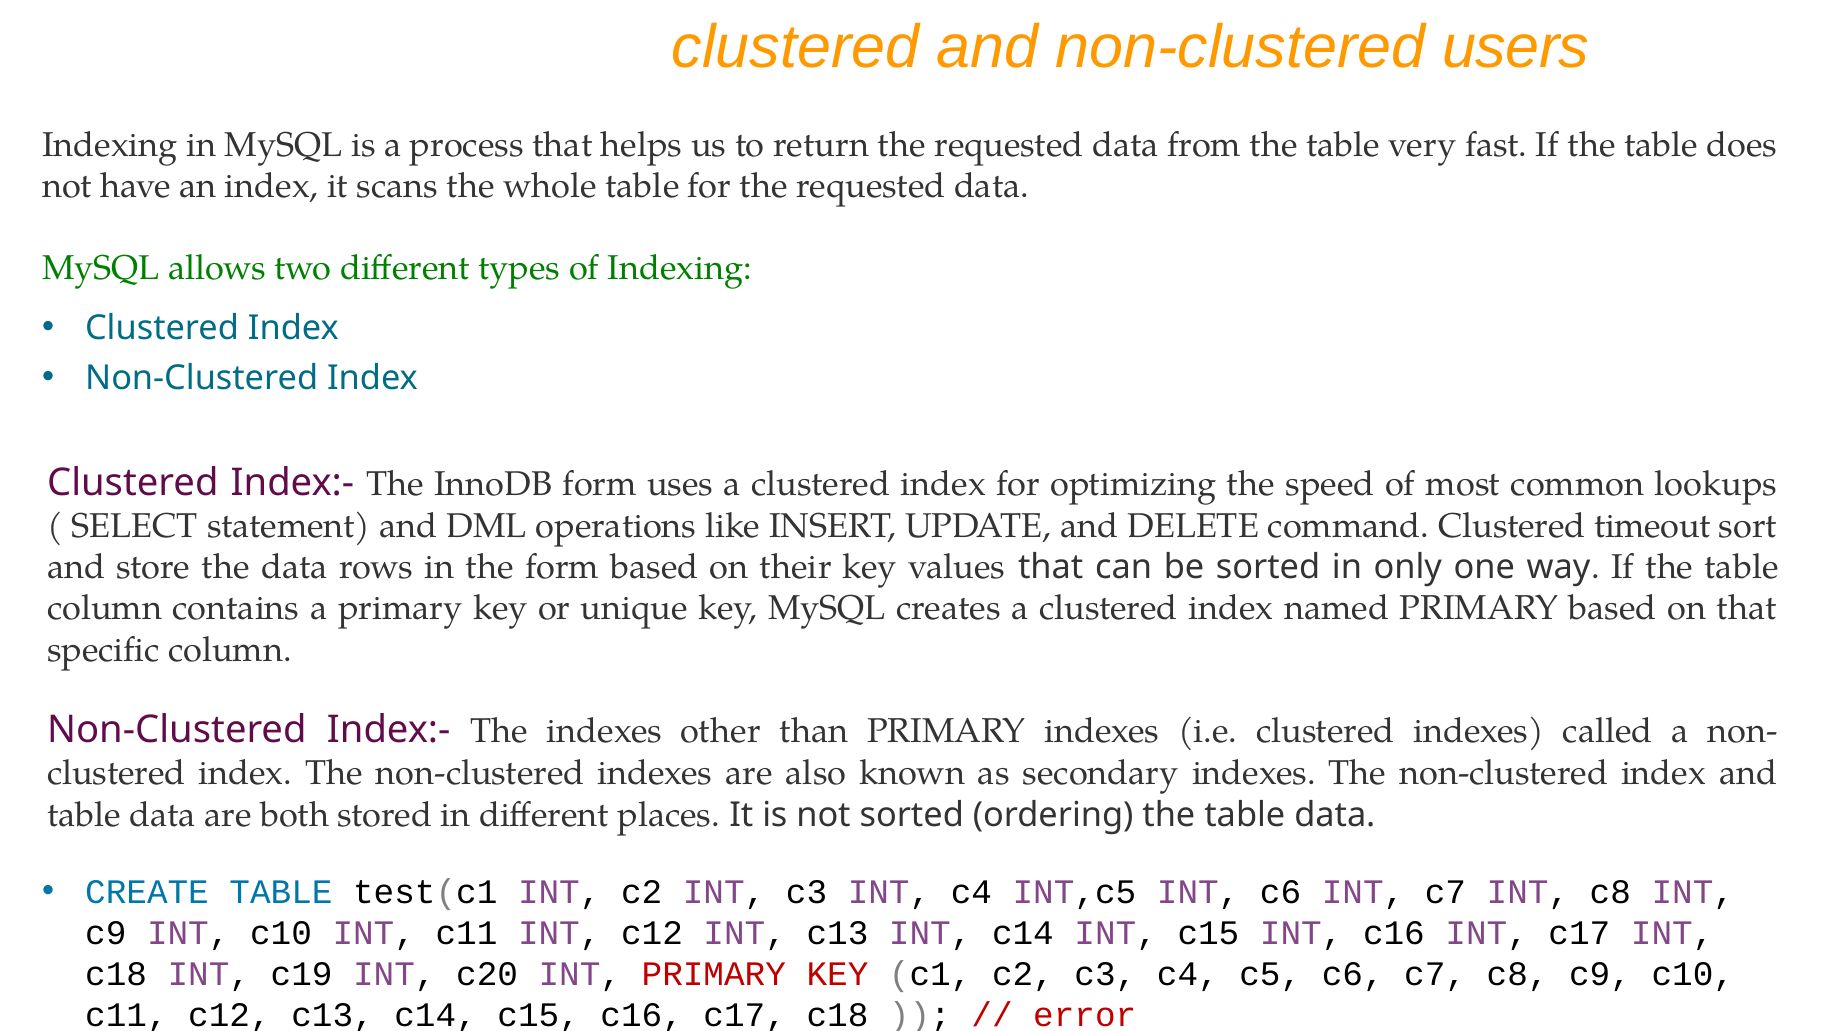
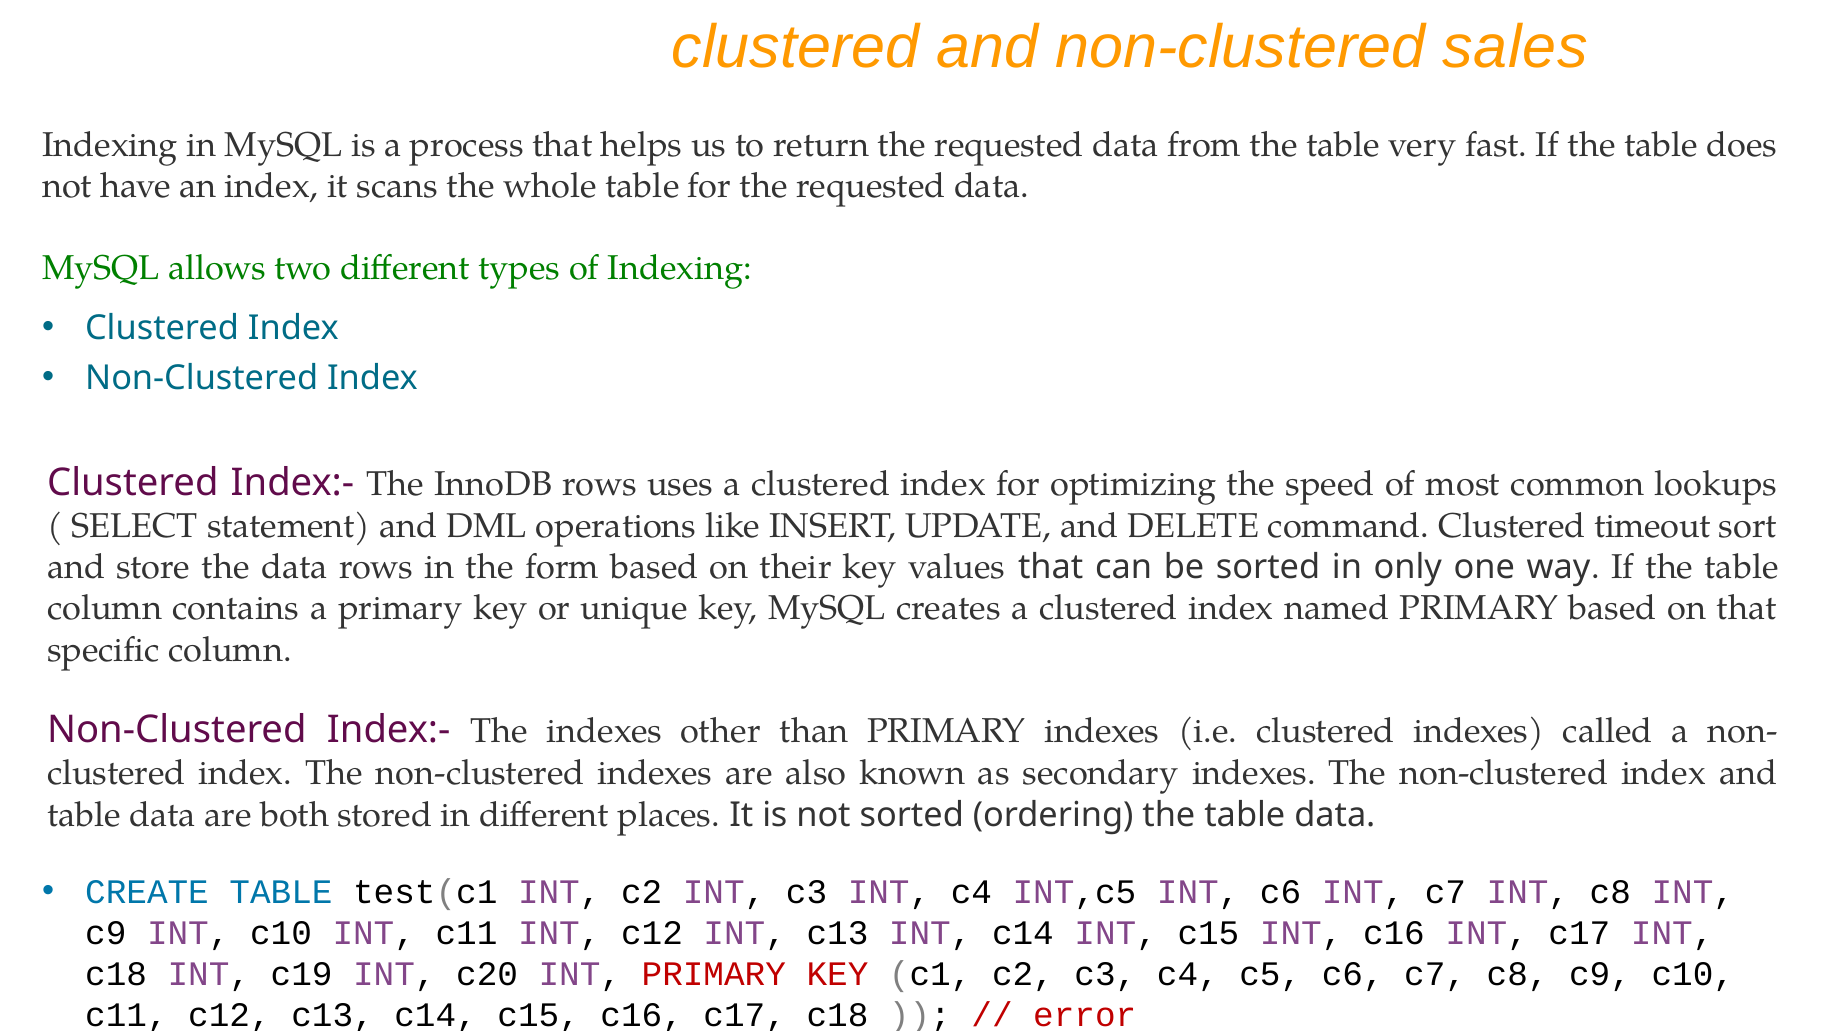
users: users -> sales (1515, 48)
InnoDB form: form -> rows (600, 484)
